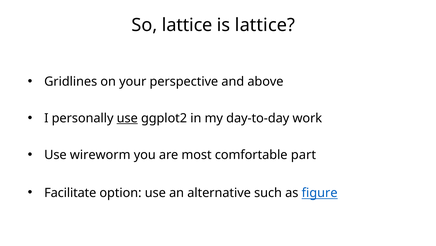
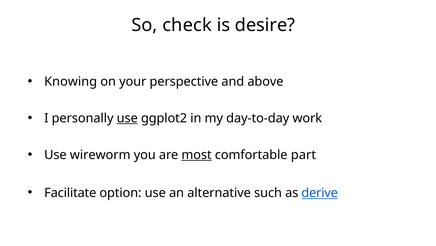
So lattice: lattice -> check (187, 25)
is lattice: lattice -> desire (265, 25)
Gridlines: Gridlines -> Knowing (71, 81)
most underline: none -> present (197, 154)
figure: figure -> derive (320, 192)
